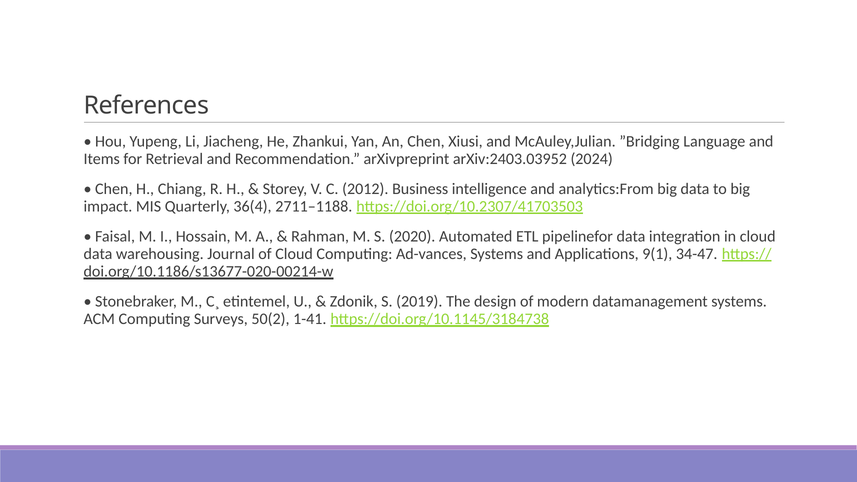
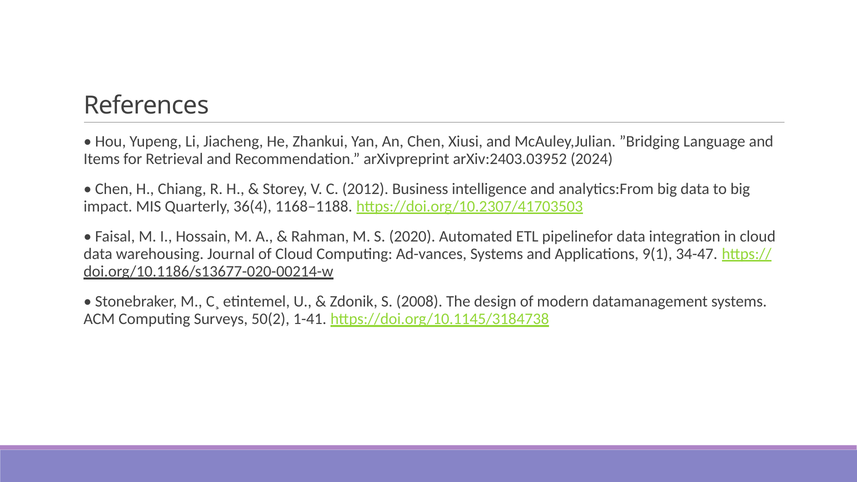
2711–1188: 2711–1188 -> 1168–1188 (314, 206)
2019: 2019 -> 2008 (419, 301)
